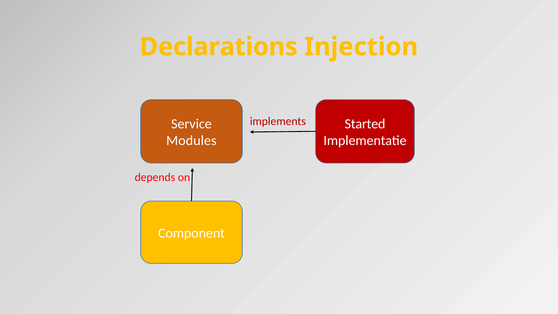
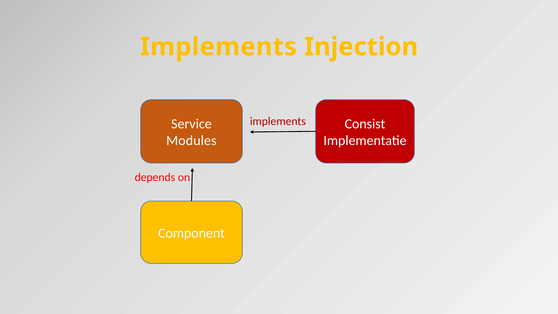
Declarations: Declarations -> Implements (218, 47)
Started: Started -> Consist (365, 124)
